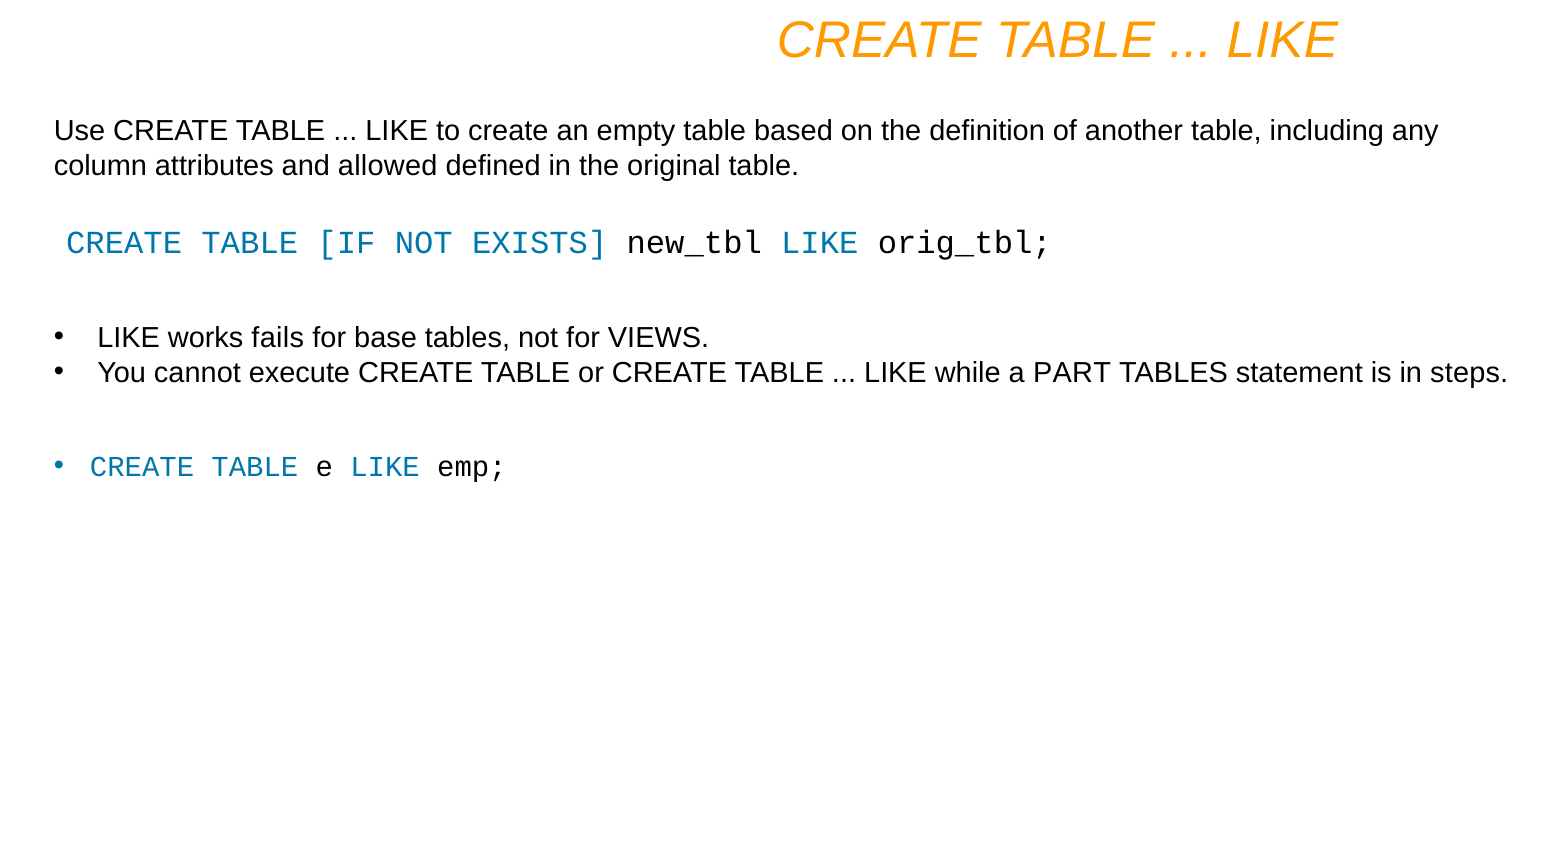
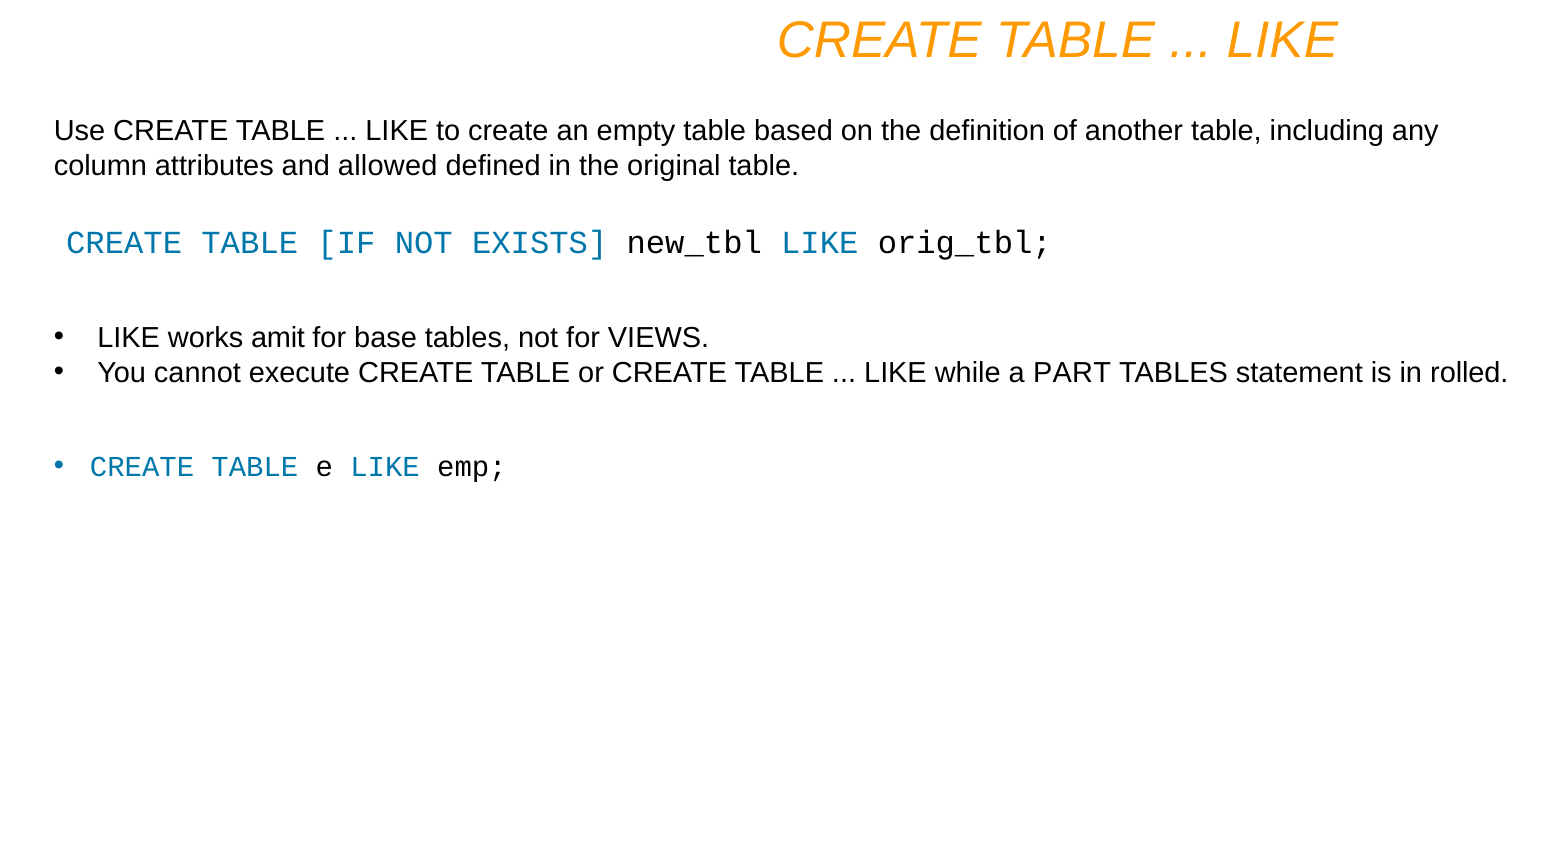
fails: fails -> amit (278, 338)
steps: steps -> rolled (1469, 373)
